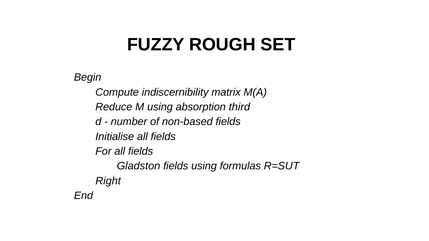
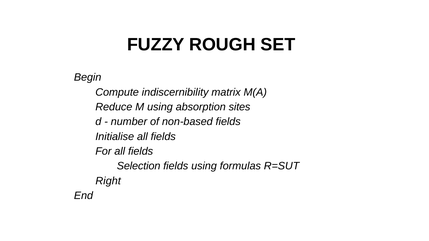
third: third -> sites (240, 107)
Gladston: Gladston -> Selection (139, 166)
